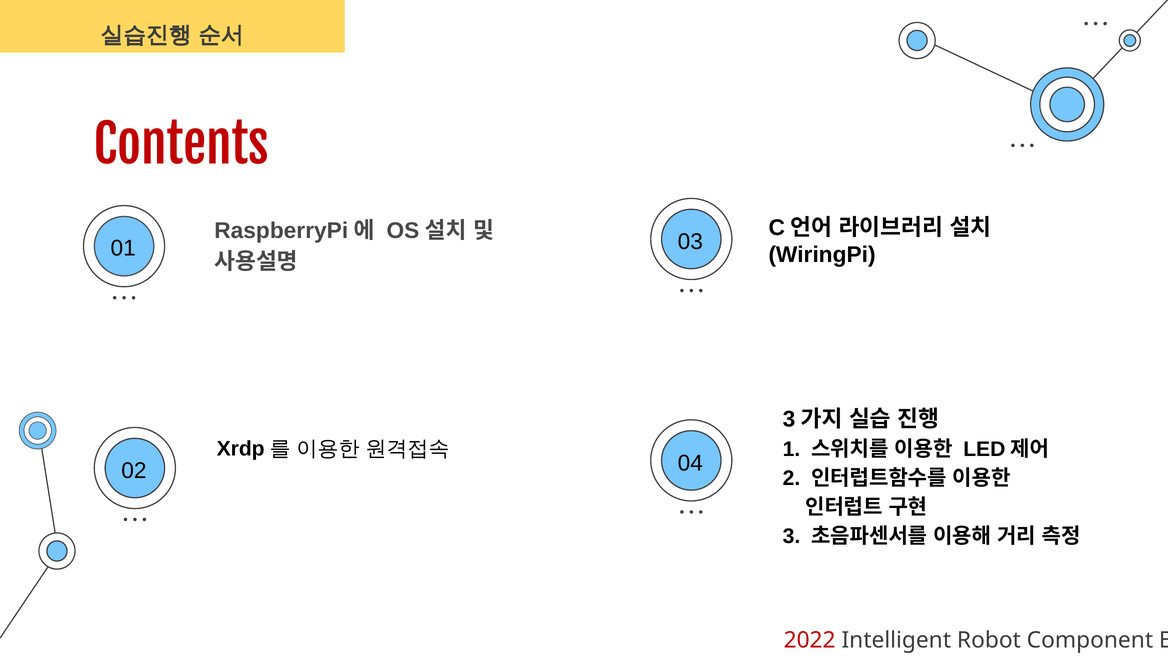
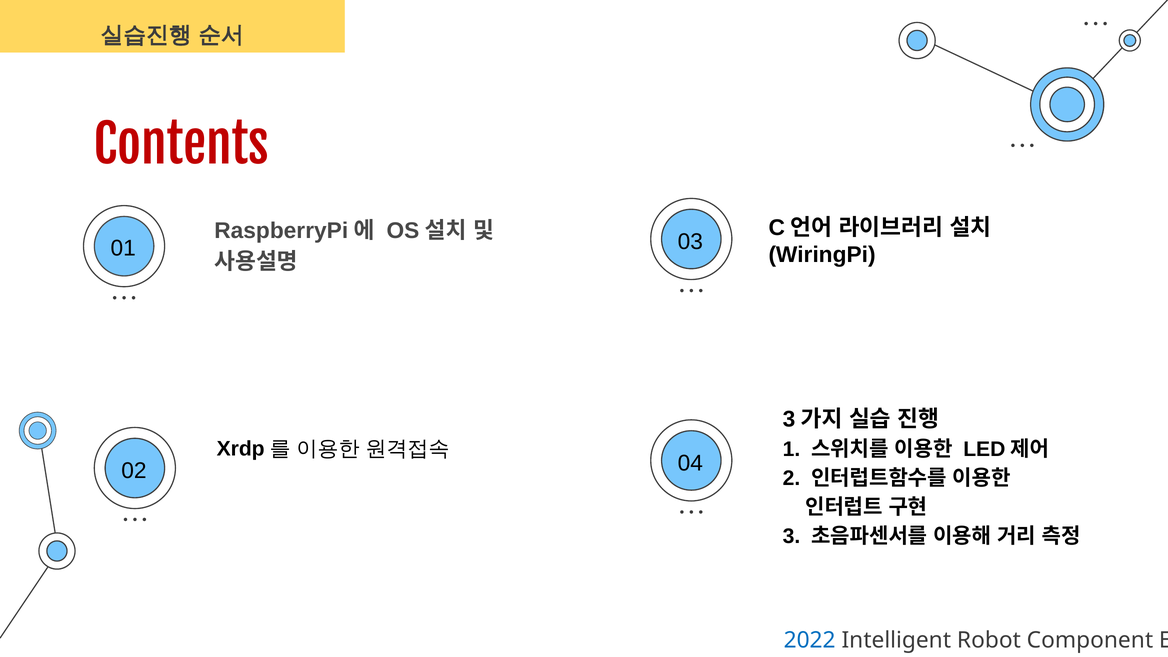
2022 colour: red -> blue (810, 640)
